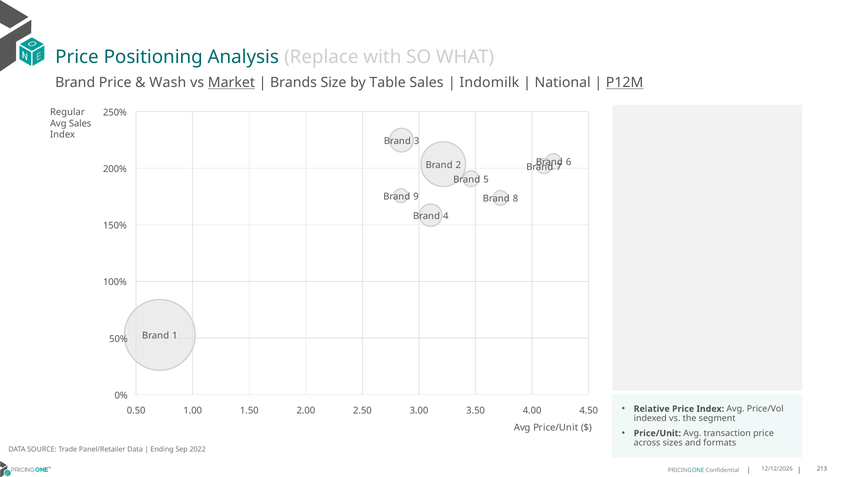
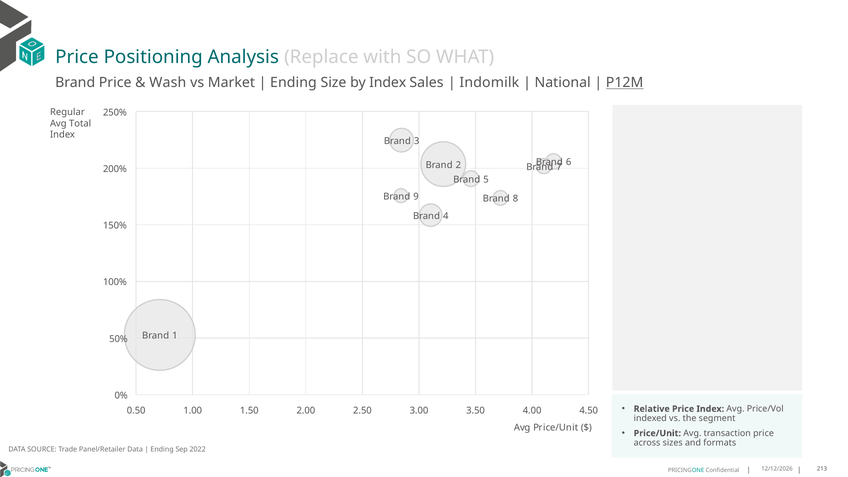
Market underline: present -> none (231, 83)
Brands: Brands -> Ending (293, 83)
by Table: Table -> Index (388, 83)
Avg Sales: Sales -> Total (80, 123)
